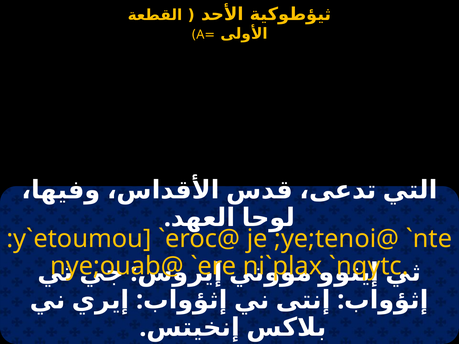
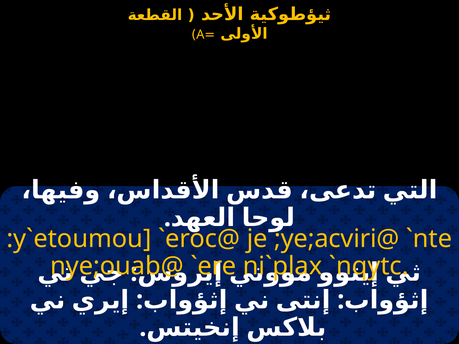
;ye;tenoi@: ;ye;tenoi@ -> ;ye;acviri@ (337, 239)
